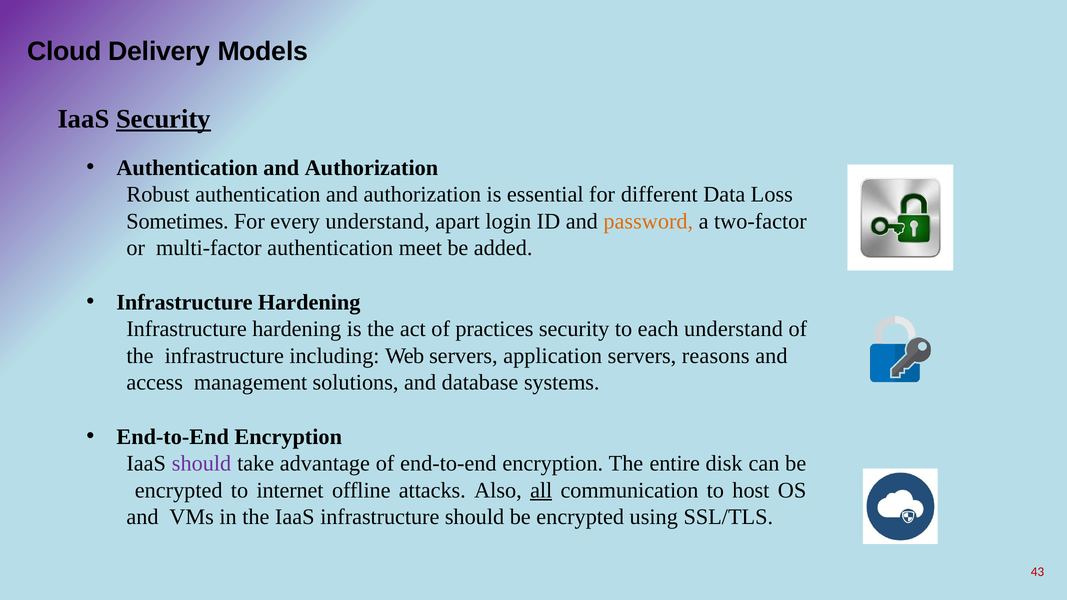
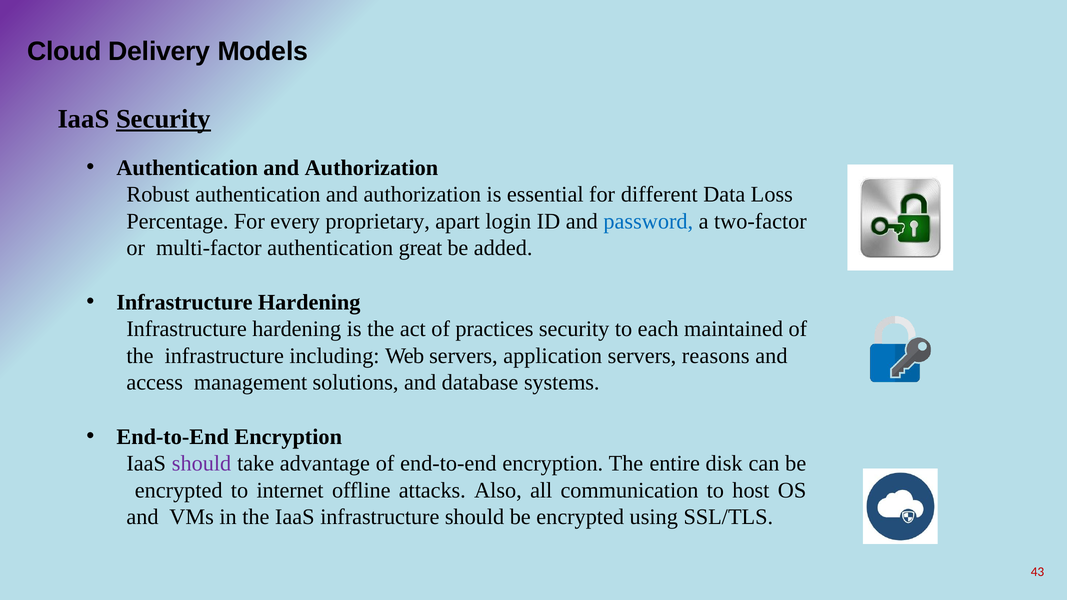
Sometimes: Sometimes -> Percentage (177, 221)
every understand: understand -> proprietary (378, 221)
password colour: orange -> blue (648, 221)
meet: meet -> great (421, 248)
each understand: understand -> maintained (734, 329)
all underline: present -> none (541, 490)
